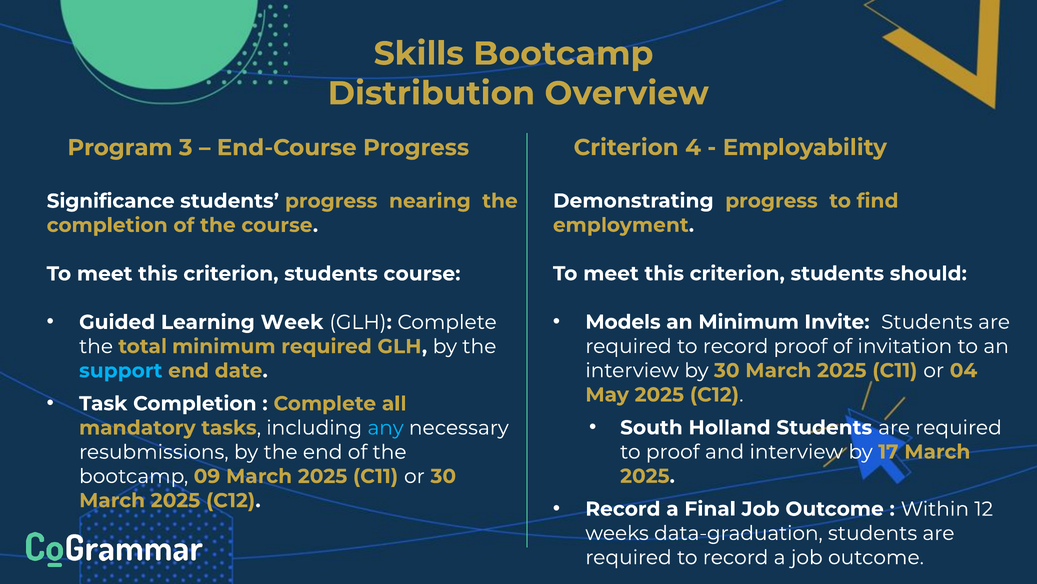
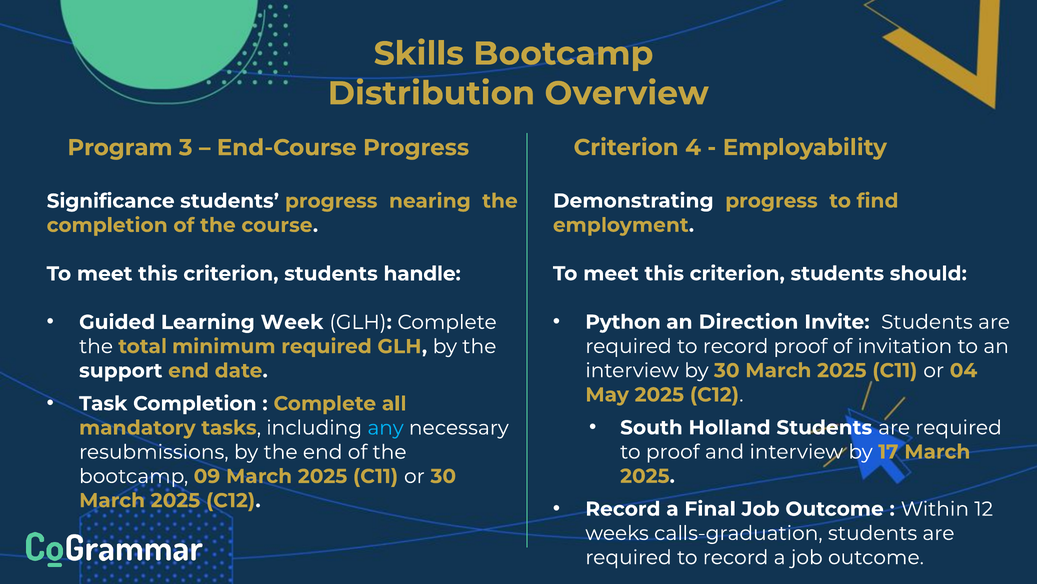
students course: course -> handle (422, 273)
Models: Models -> Python (623, 322)
an Minimum: Minimum -> Direction (748, 322)
support colour: light blue -> white (121, 370)
data-graduation: data-graduation -> calls-graduation (738, 533)
